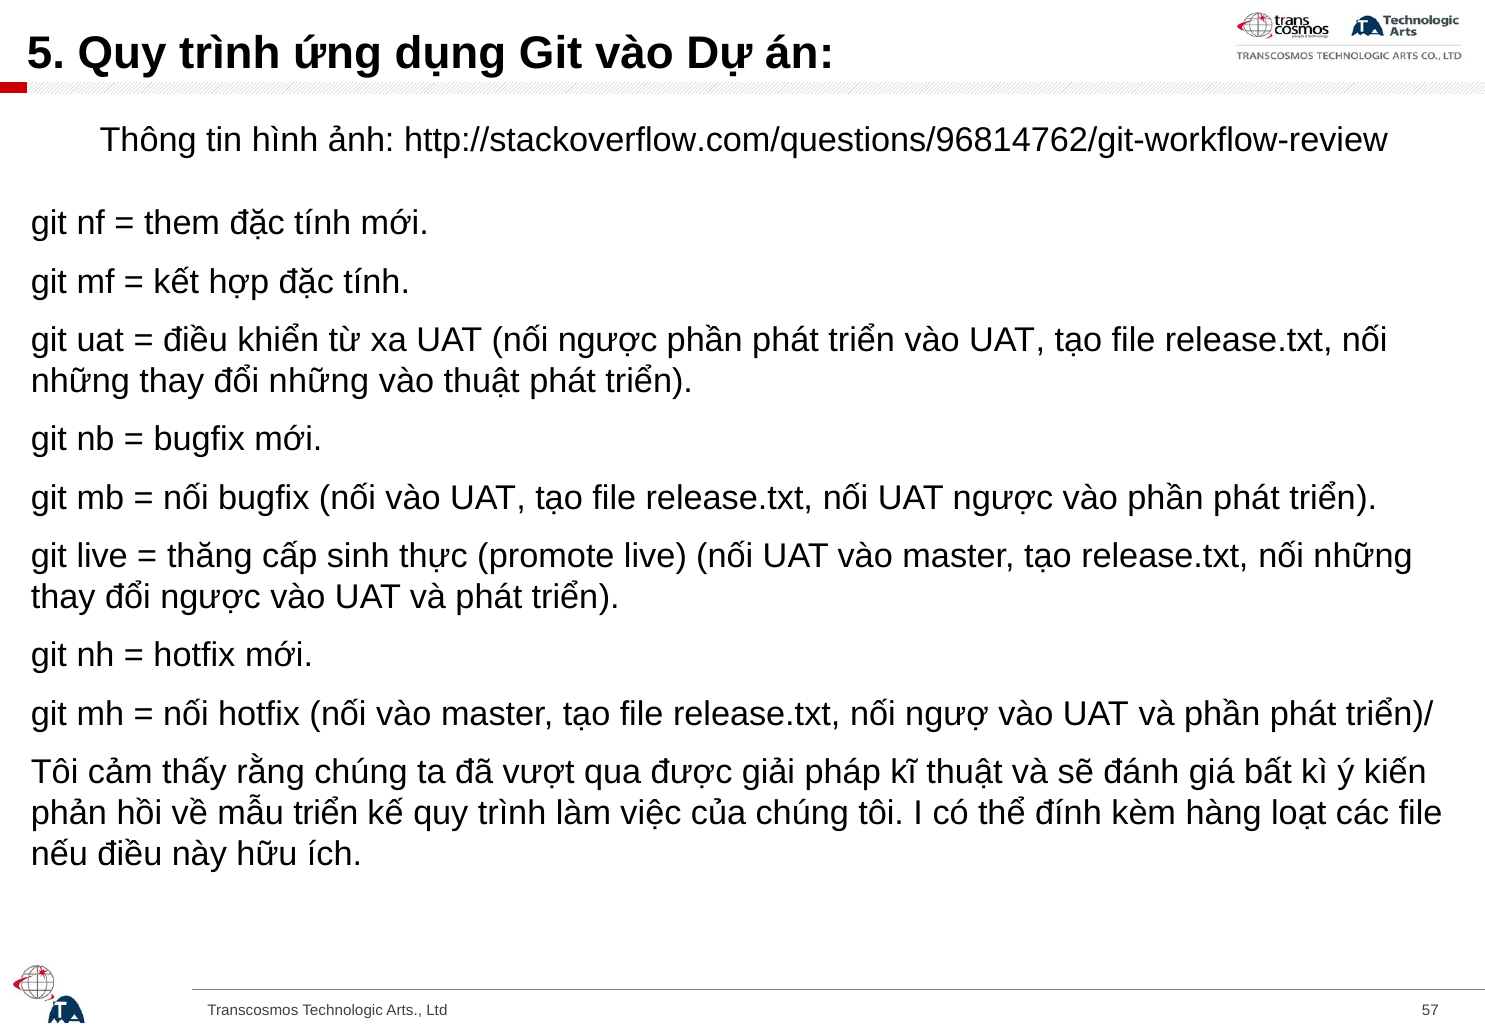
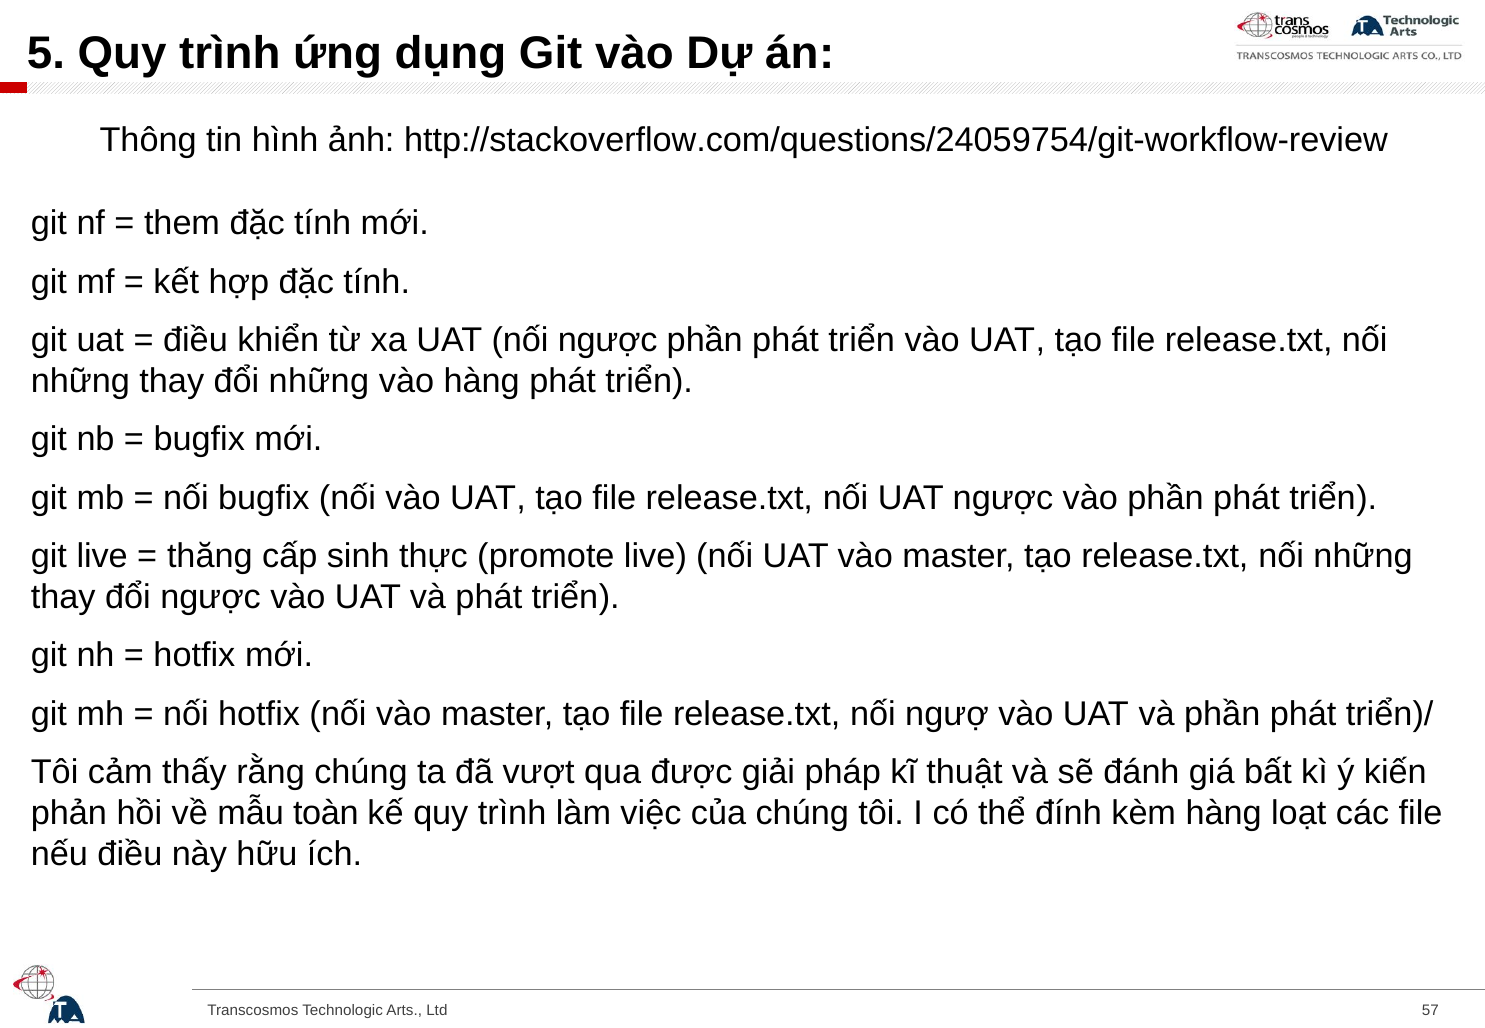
http://stackoverflow.com/questions/96814762/git-workflow-review: http://stackoverflow.com/questions/96814762/git-workflow-review -> http://stackoverflow.com/questions/24059754/git-workflow-review (896, 140)
vào thuật: thuật -> hàng (482, 381)
mẫu triển: triển -> toàn (326, 813)
